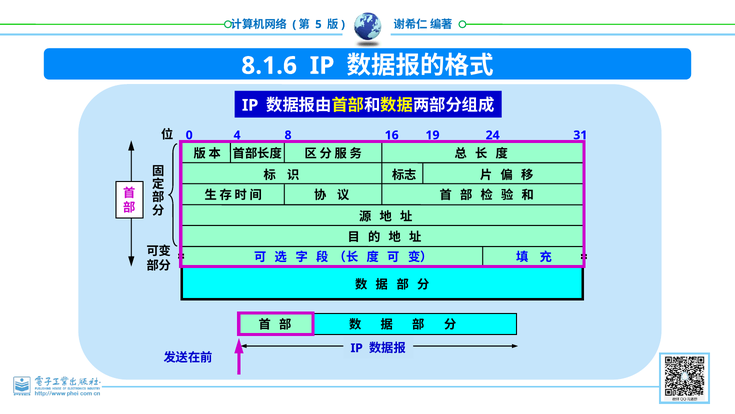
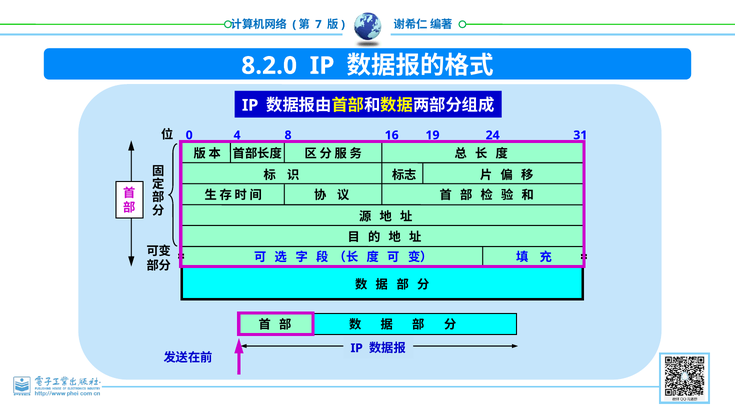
5: 5 -> 7 (318, 24)
8.1.6: 8.1.6 -> 8.2.0 (269, 66)
